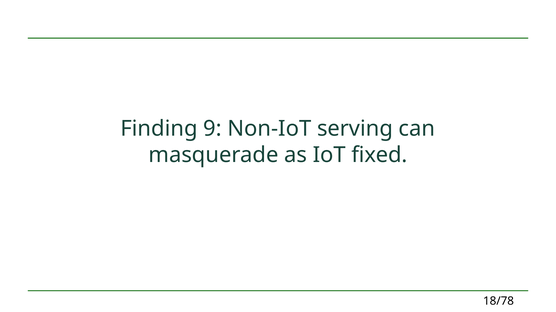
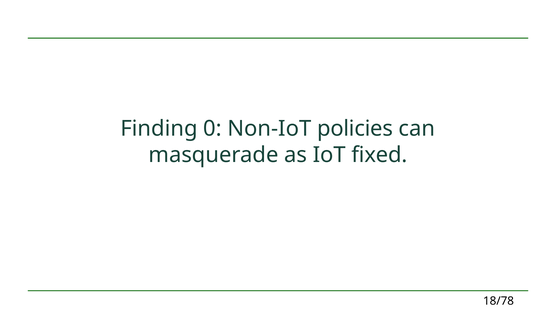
9: 9 -> 0 (213, 129)
serving: serving -> policies (355, 129)
